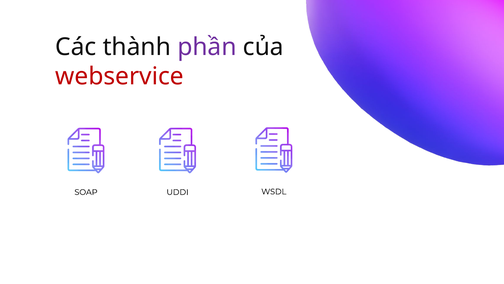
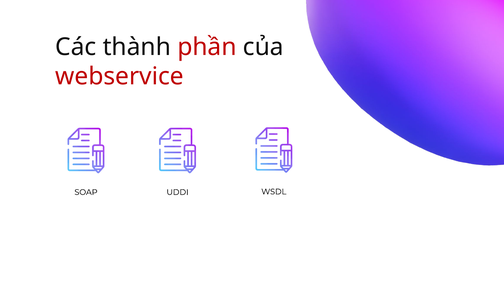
phần colour: purple -> red (207, 47)
